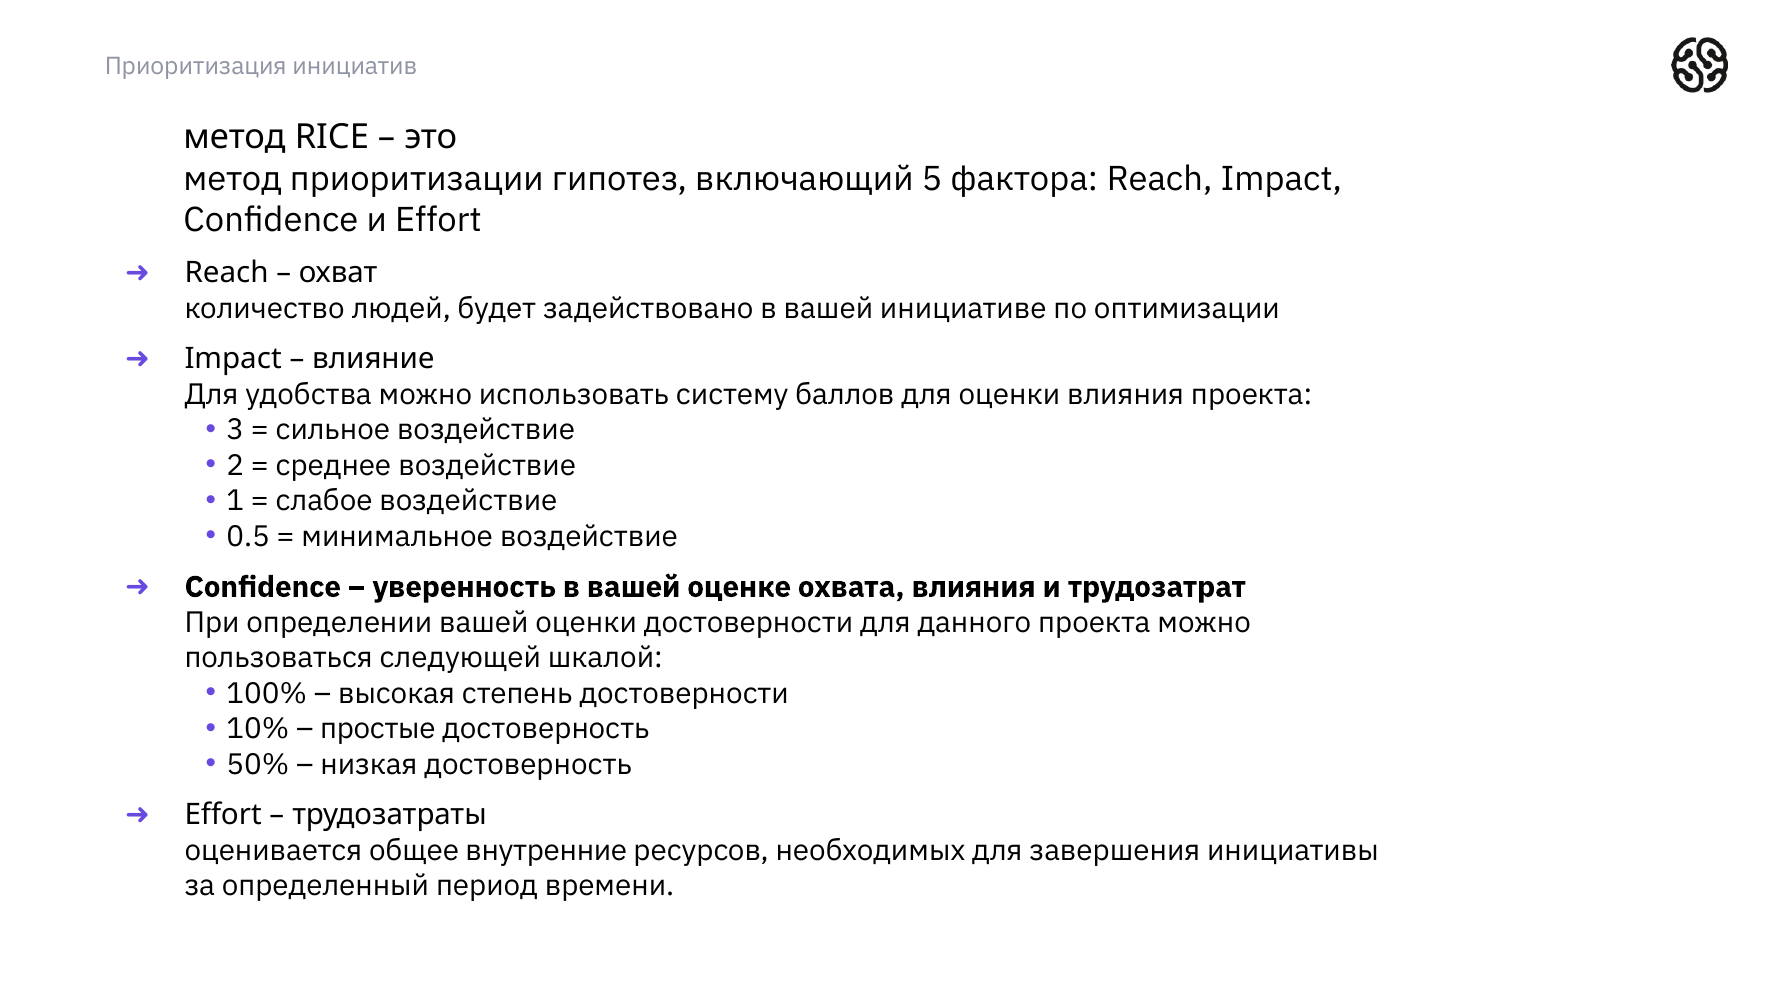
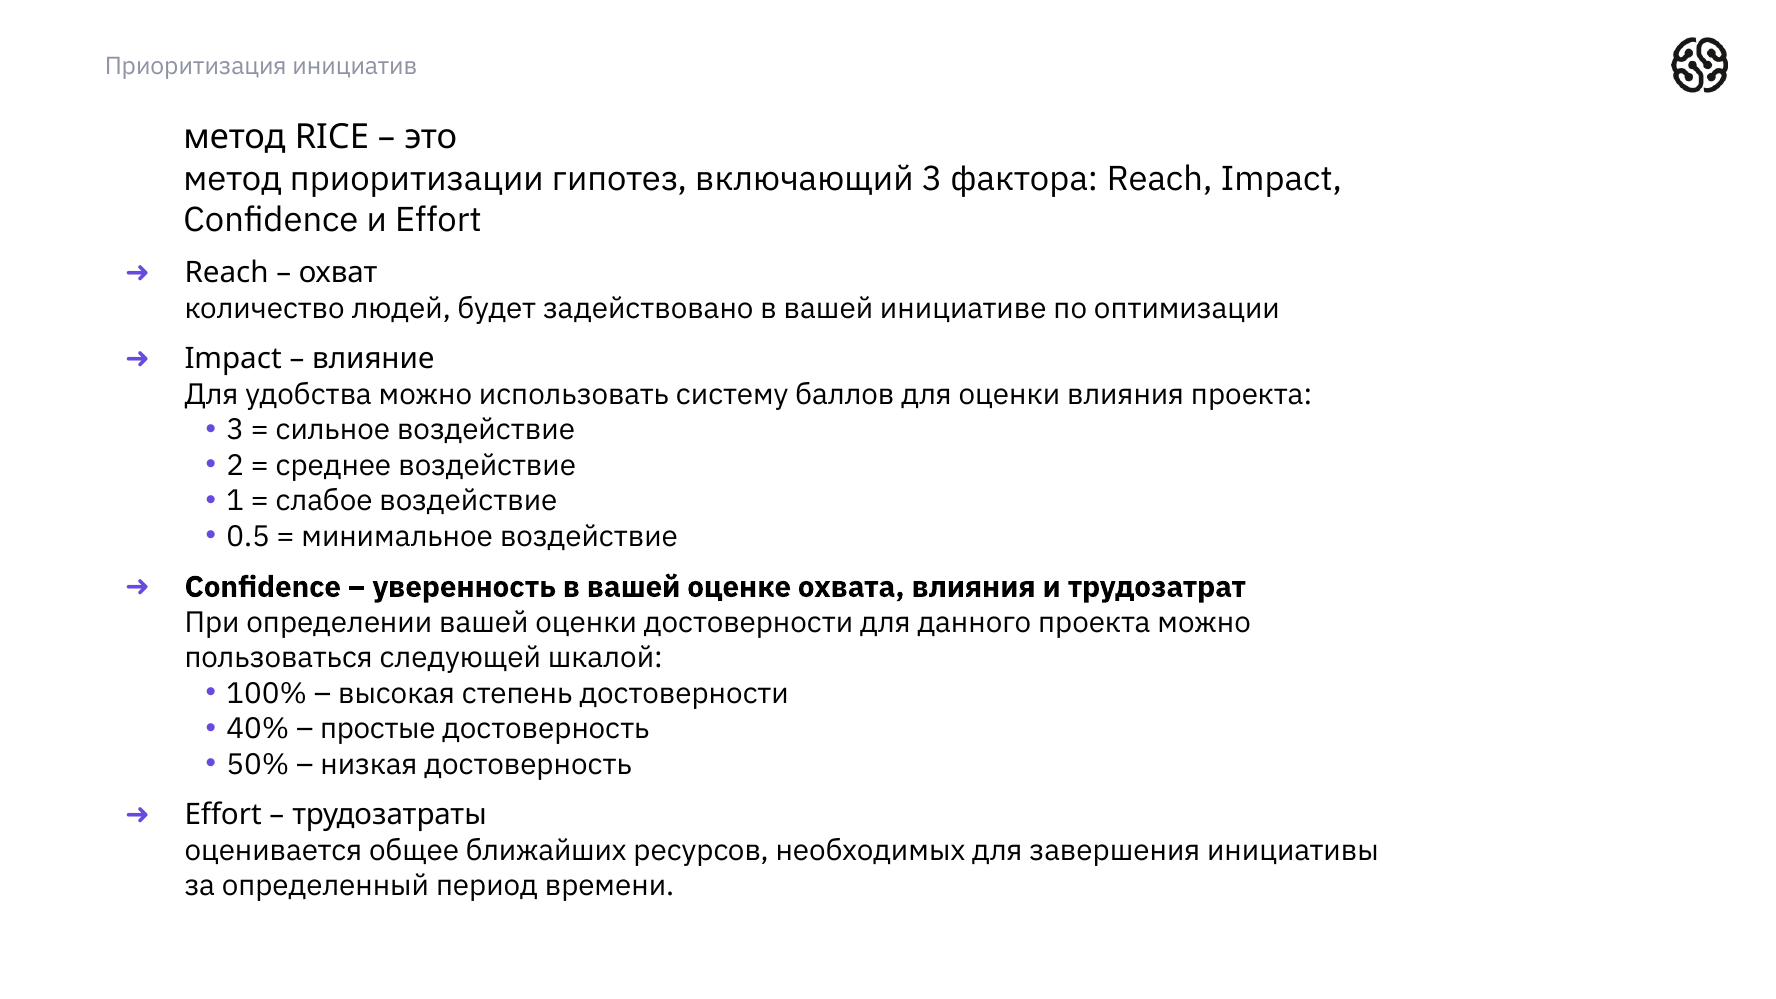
включающий 5: 5 -> 3 (932, 179)
10%: 10% -> 40% (258, 729)
внутренние: внутренние -> ближайших (546, 850)
